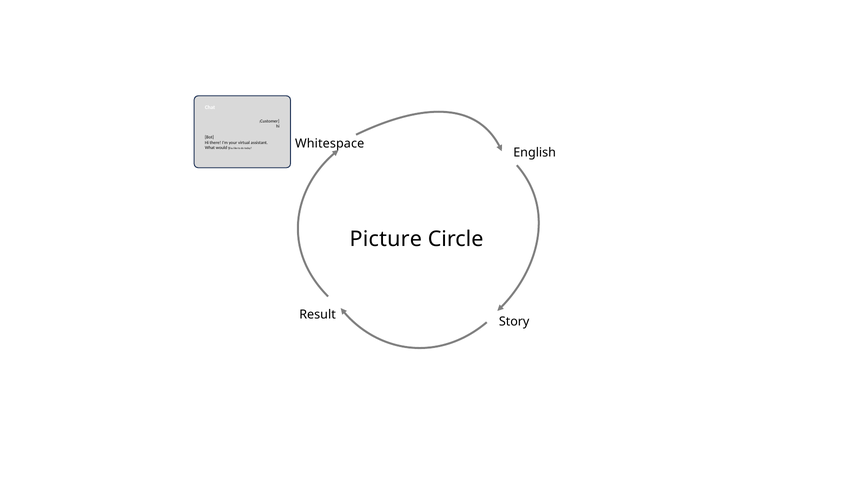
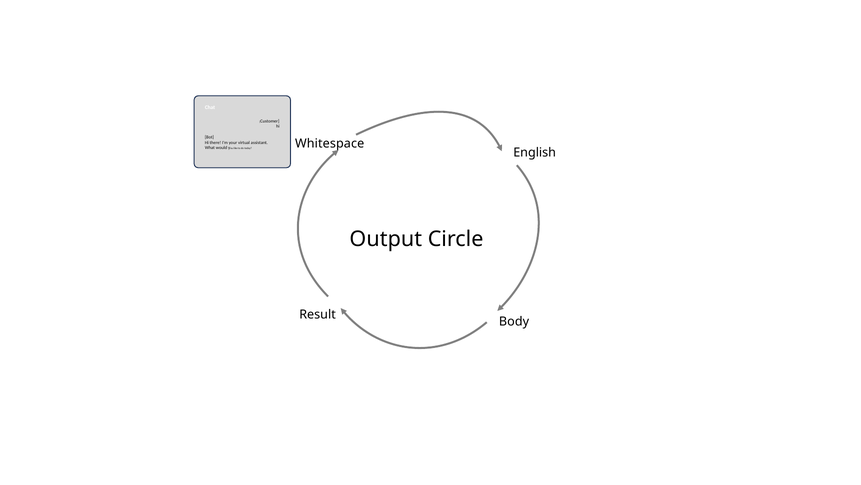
Picture: Picture -> Output (386, 239)
Story: Story -> Body (514, 321)
